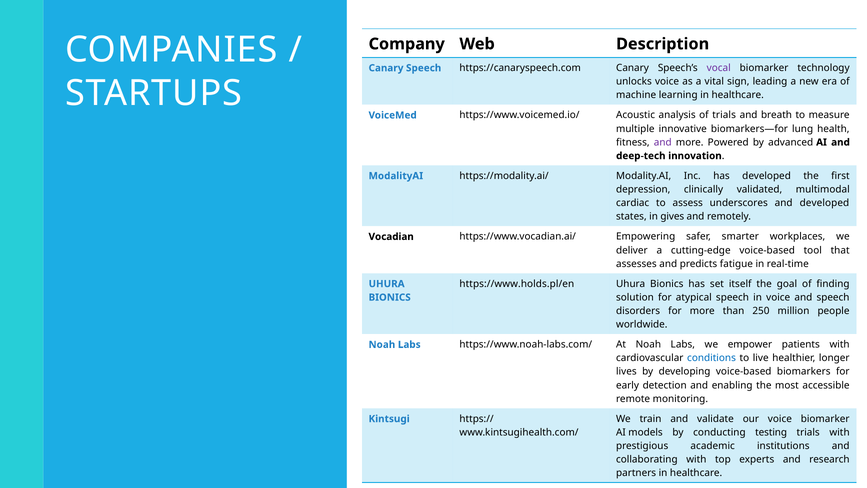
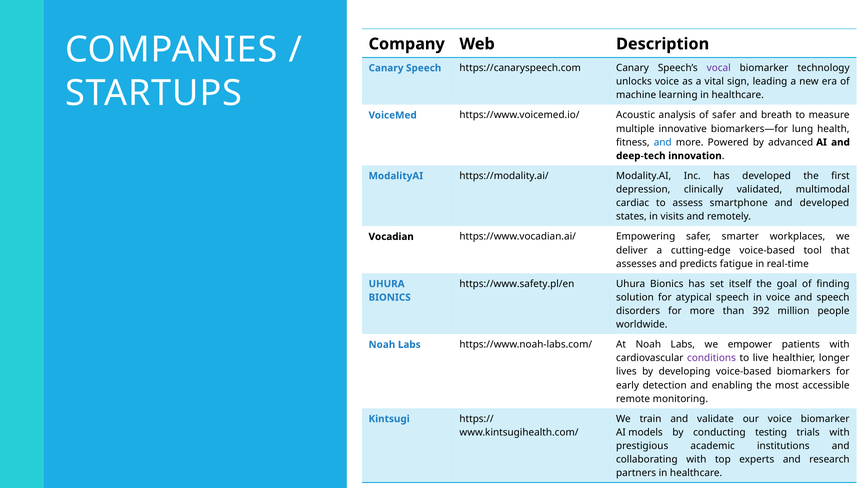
of trials: trials -> safer (724, 115)
and colour: purple -> blue (663, 142)
underscores: underscores -> smartphone (739, 203)
gives: gives -> visits (672, 216)
https://www.holds.pl/en: https://www.holds.pl/en -> https://www.safety.pl/en (517, 284)
250: 250 -> 392 (761, 311)
conditions colour: blue -> purple (711, 358)
